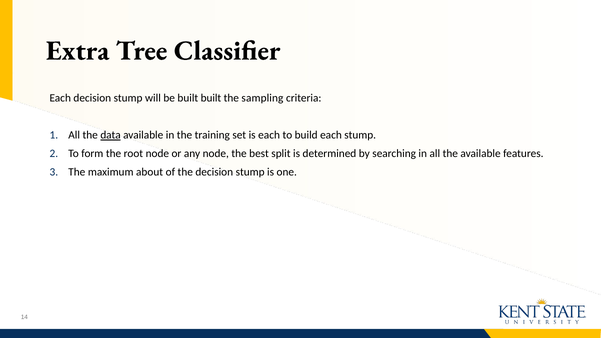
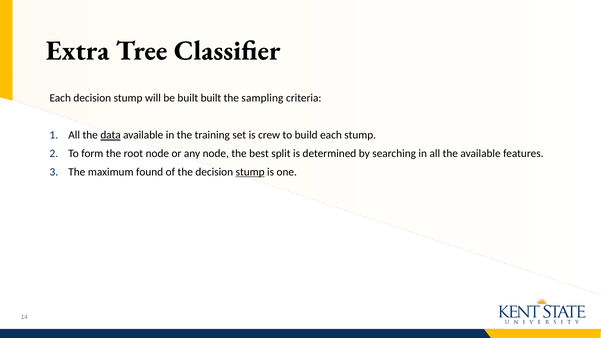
is each: each -> crew (269, 135)
about: about -> found (150, 172)
stump underline: none -> present (250, 172)
